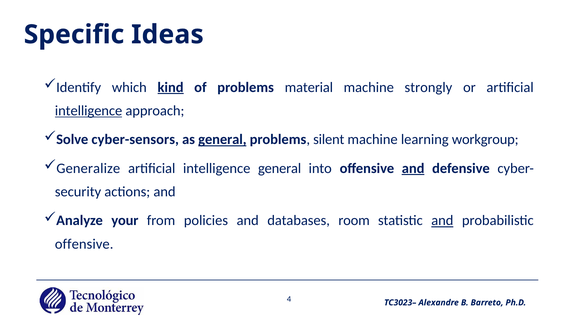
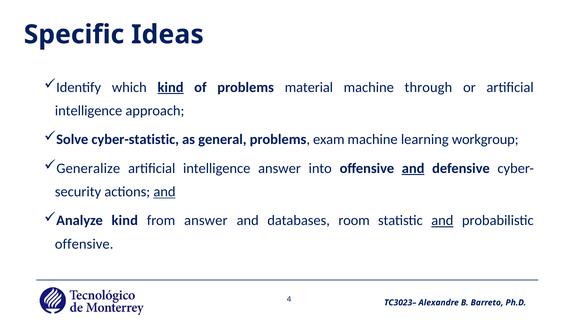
strongly: strongly -> through (428, 87)
intelligence underline: present -> none (89, 111)
cyber-sensors: cyber-sensors -> cyber-statistic (135, 140)
general underline: present -> none (222, 140)
silent: silent -> exam (329, 140)
intelligence general: general -> answer (280, 168)
and underline: none -> present (164, 192)
Analyze your: your -> kind (125, 221)
from policies: policies -> answer (206, 221)
